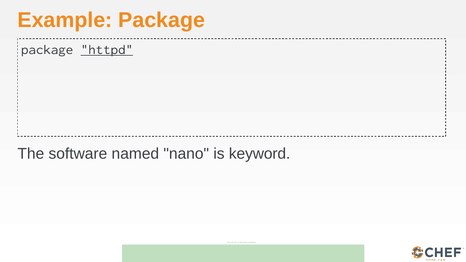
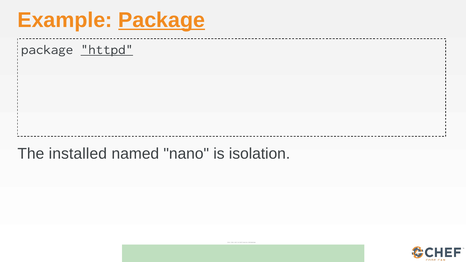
Package underline: none -> present (162, 20)
software: software -> installed (78, 154)
keyword: keyword -> isolation (260, 154)
